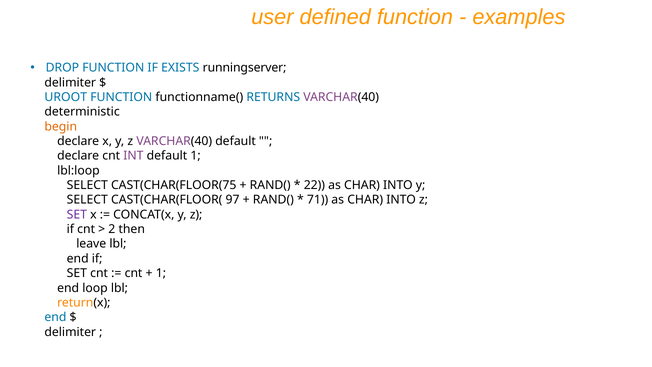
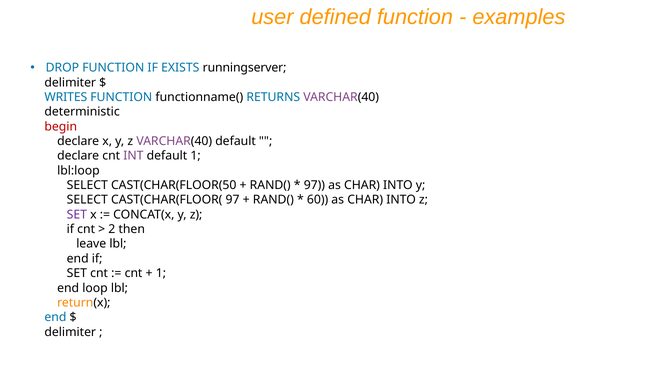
UROOT: UROOT -> WRITES (66, 97)
begin colour: orange -> red (61, 126)
CAST(CHAR(FLOOR(75: CAST(CHAR(FLOOR(75 -> CAST(CHAR(FLOOR(50 (174, 185)
22: 22 -> 97 (314, 185)
71: 71 -> 60 (318, 200)
